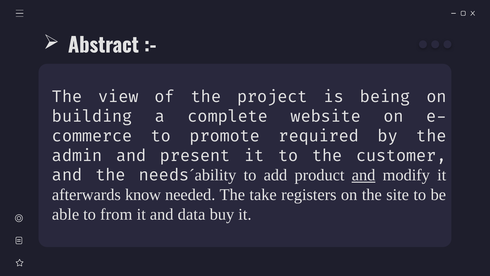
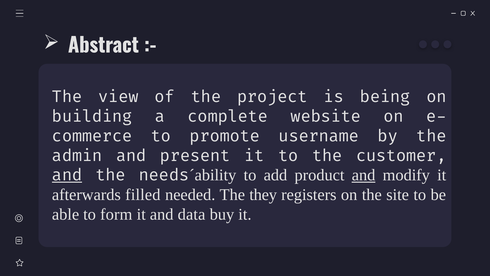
required: required -> username (319, 136)
and underline: none -> present (67, 175)
know: know -> filled (143, 195)
take: take -> they (263, 195)
from: from -> form (116, 214)
